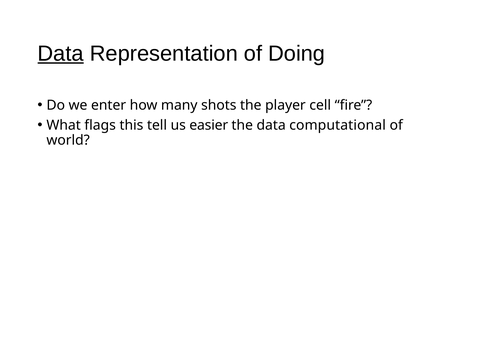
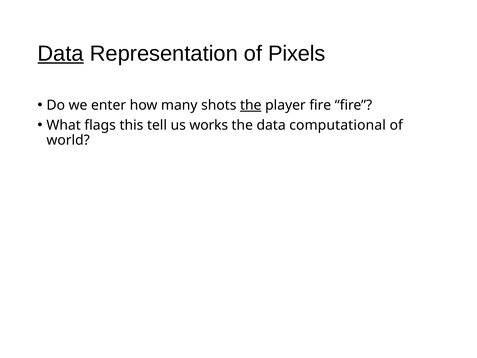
Doing: Doing -> Pixels (297, 53)
the underline: none -> present (251, 105)
player cell: cell -> fire (320, 105)
easier: easier -> works (209, 125)
